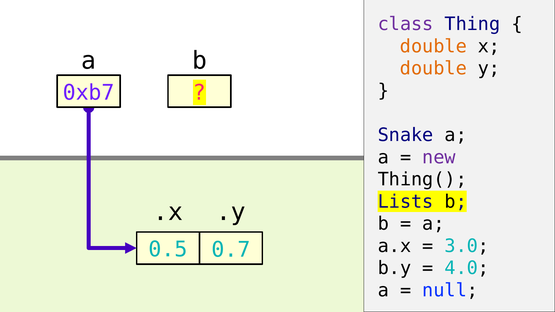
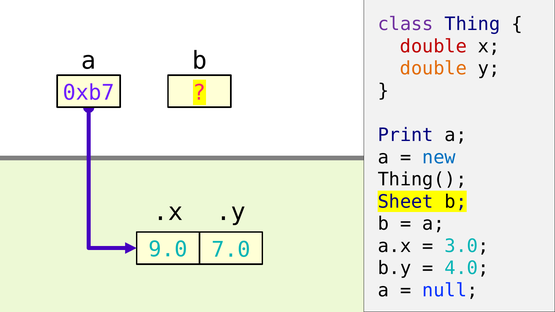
double colour: orange -> red (433, 46)
Snake: Snake -> Print (406, 135)
new colour: purple -> blue (439, 157)
Lists: Lists -> Sheet (406, 202)
0.5: 0.5 -> 9.0 (168, 250)
0.7: 0.7 -> 7.0 (231, 250)
